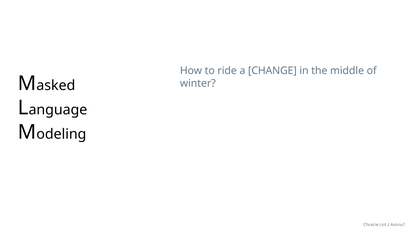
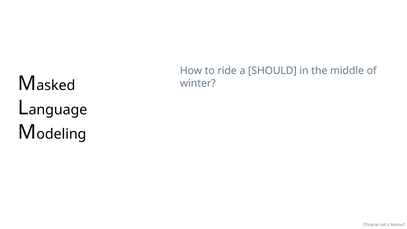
CHANGE: CHANGE -> SHOULD (272, 71)
